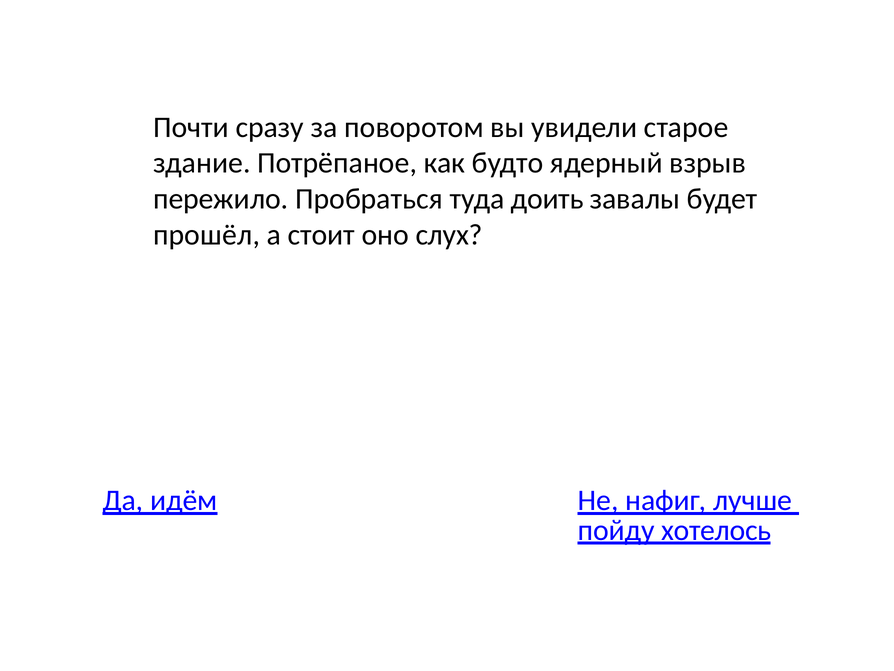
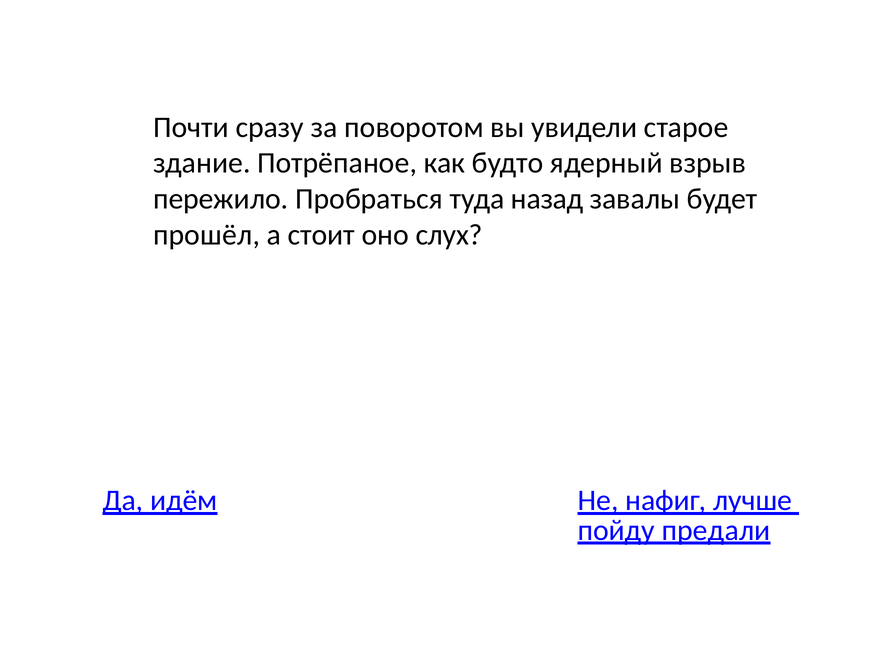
доить: доить -> назад (547, 199)
хотелось: хотелось -> предали (716, 530)
